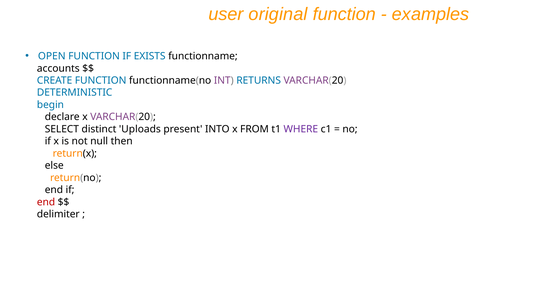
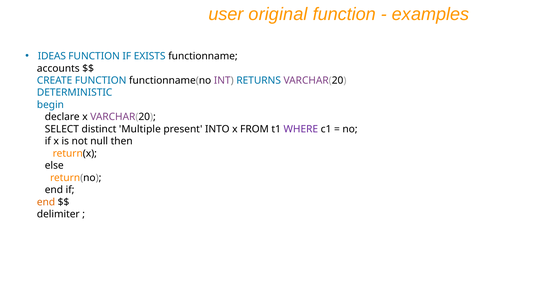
OPEN: OPEN -> IDEAS (52, 56)
Uploads: Uploads -> Multiple (140, 129)
end colour: red -> orange (46, 202)
